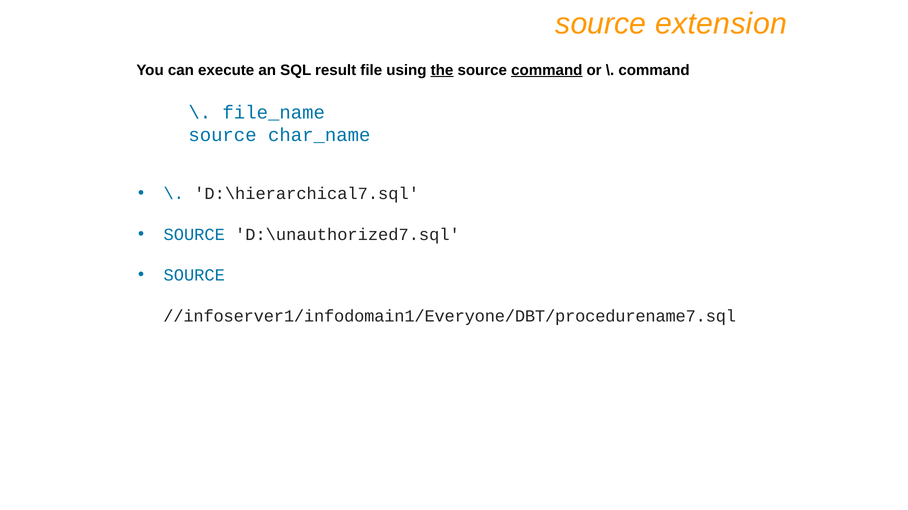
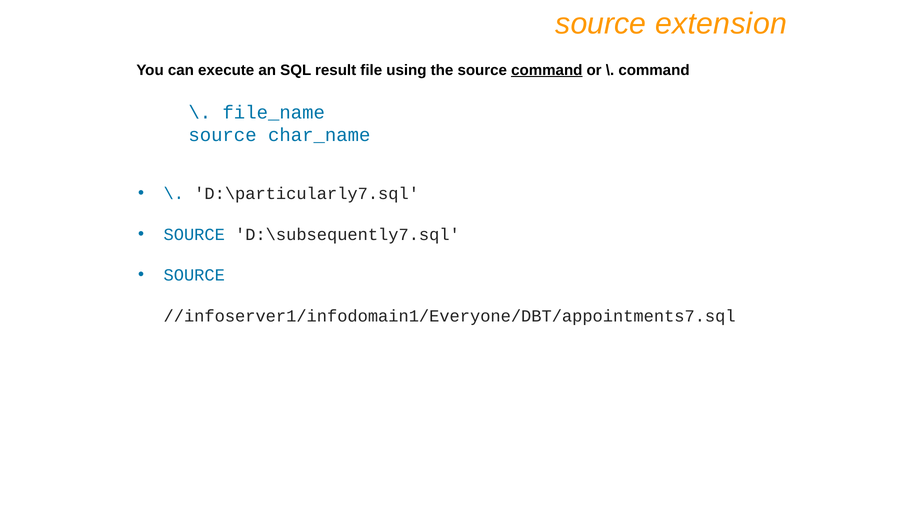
the underline: present -> none (442, 70)
D:\hierarchical7.sql: D:\hierarchical7.sql -> D:\particularly7.sql (307, 194)
D:\unauthorized7.sql: D:\unauthorized7.sql -> D:\subsequently7.sql (347, 235)
//infoserver1/infodomain1/Everyone/DBT/procedurename7.sql: //infoserver1/infodomain1/Everyone/DBT/procedurename7.sql -> //infoserver1/infodomain1/Everyone/DBT/appointments7.sql (450, 317)
